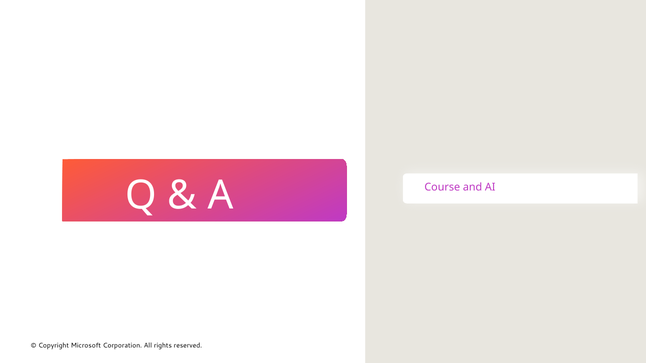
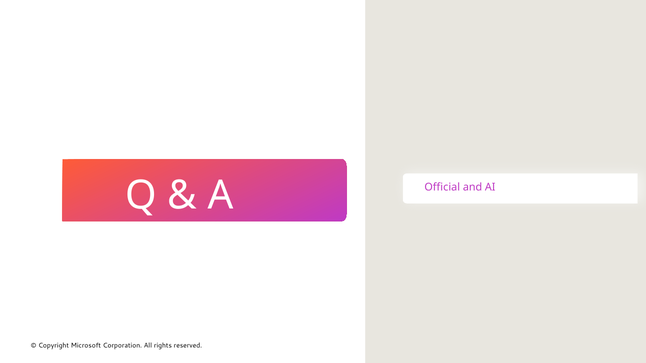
Course: Course -> Official (442, 187)
